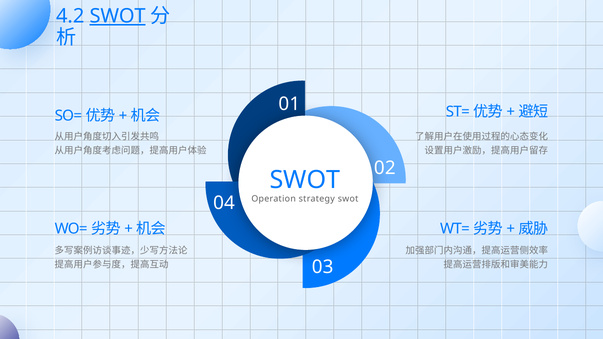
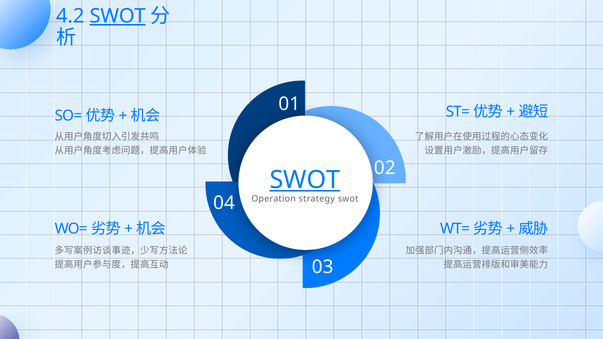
SWOT underline: none -> present (305, 180)
